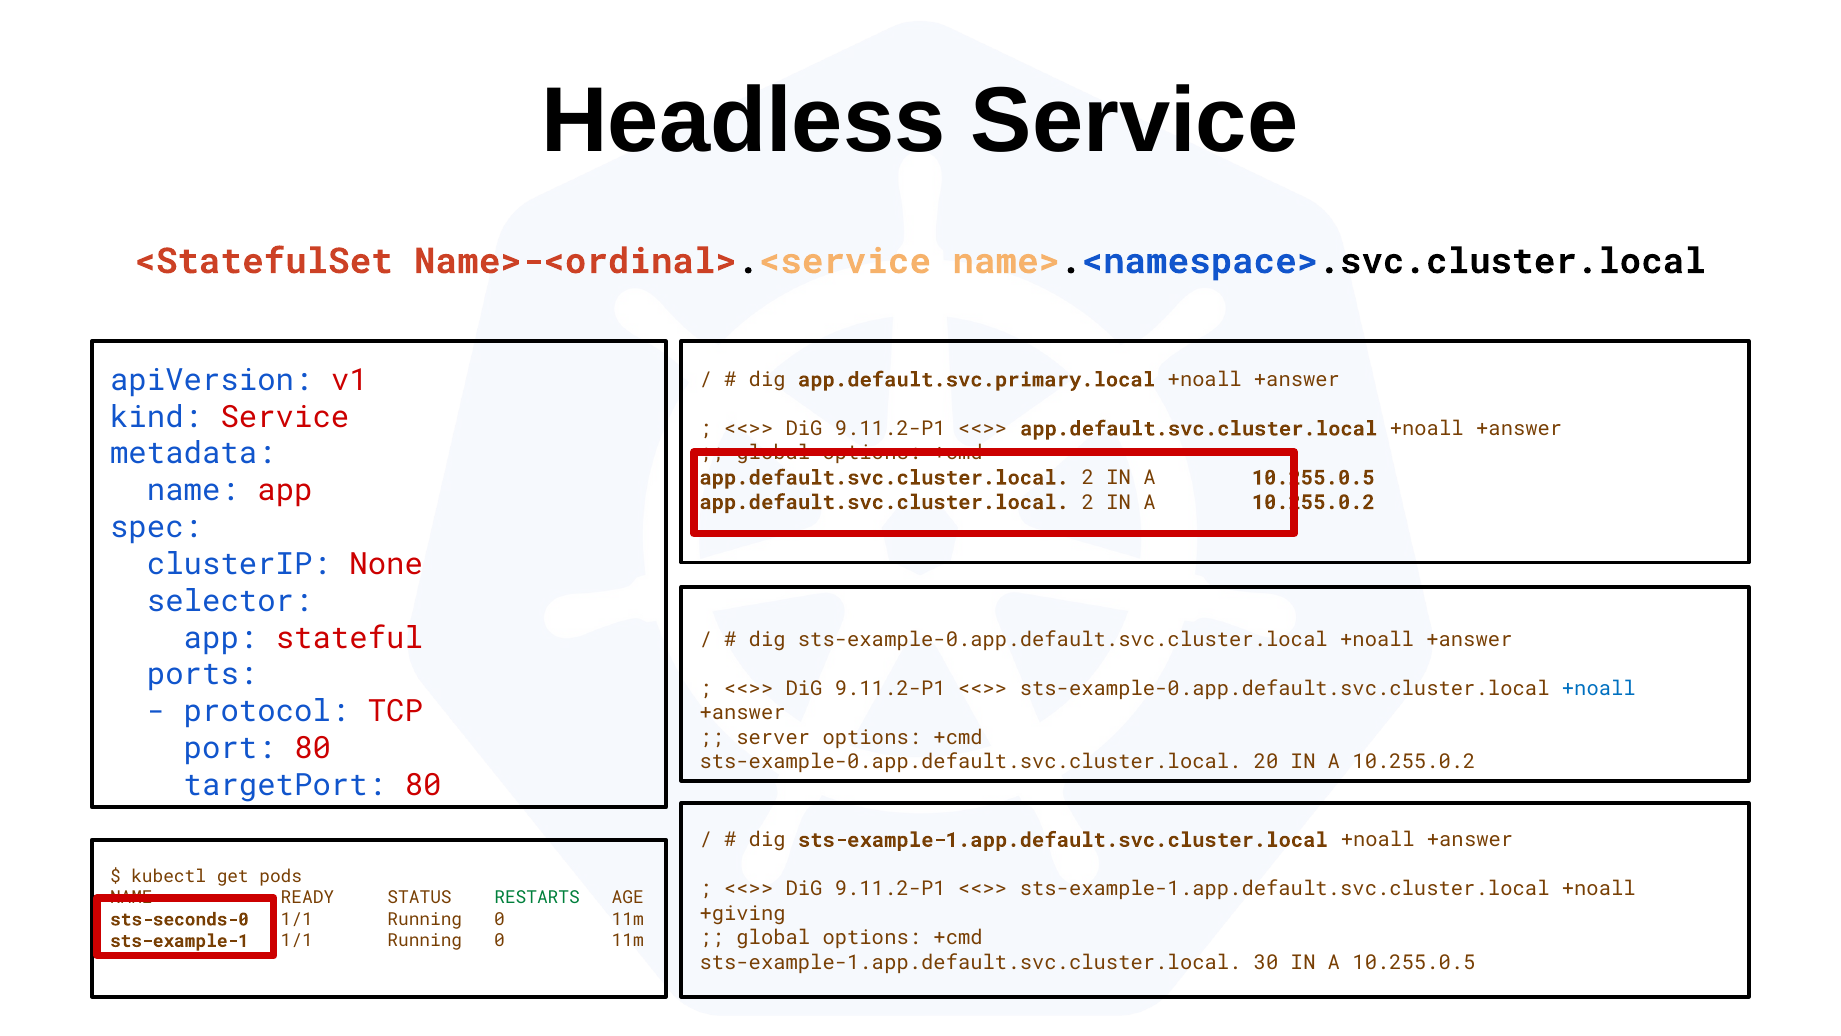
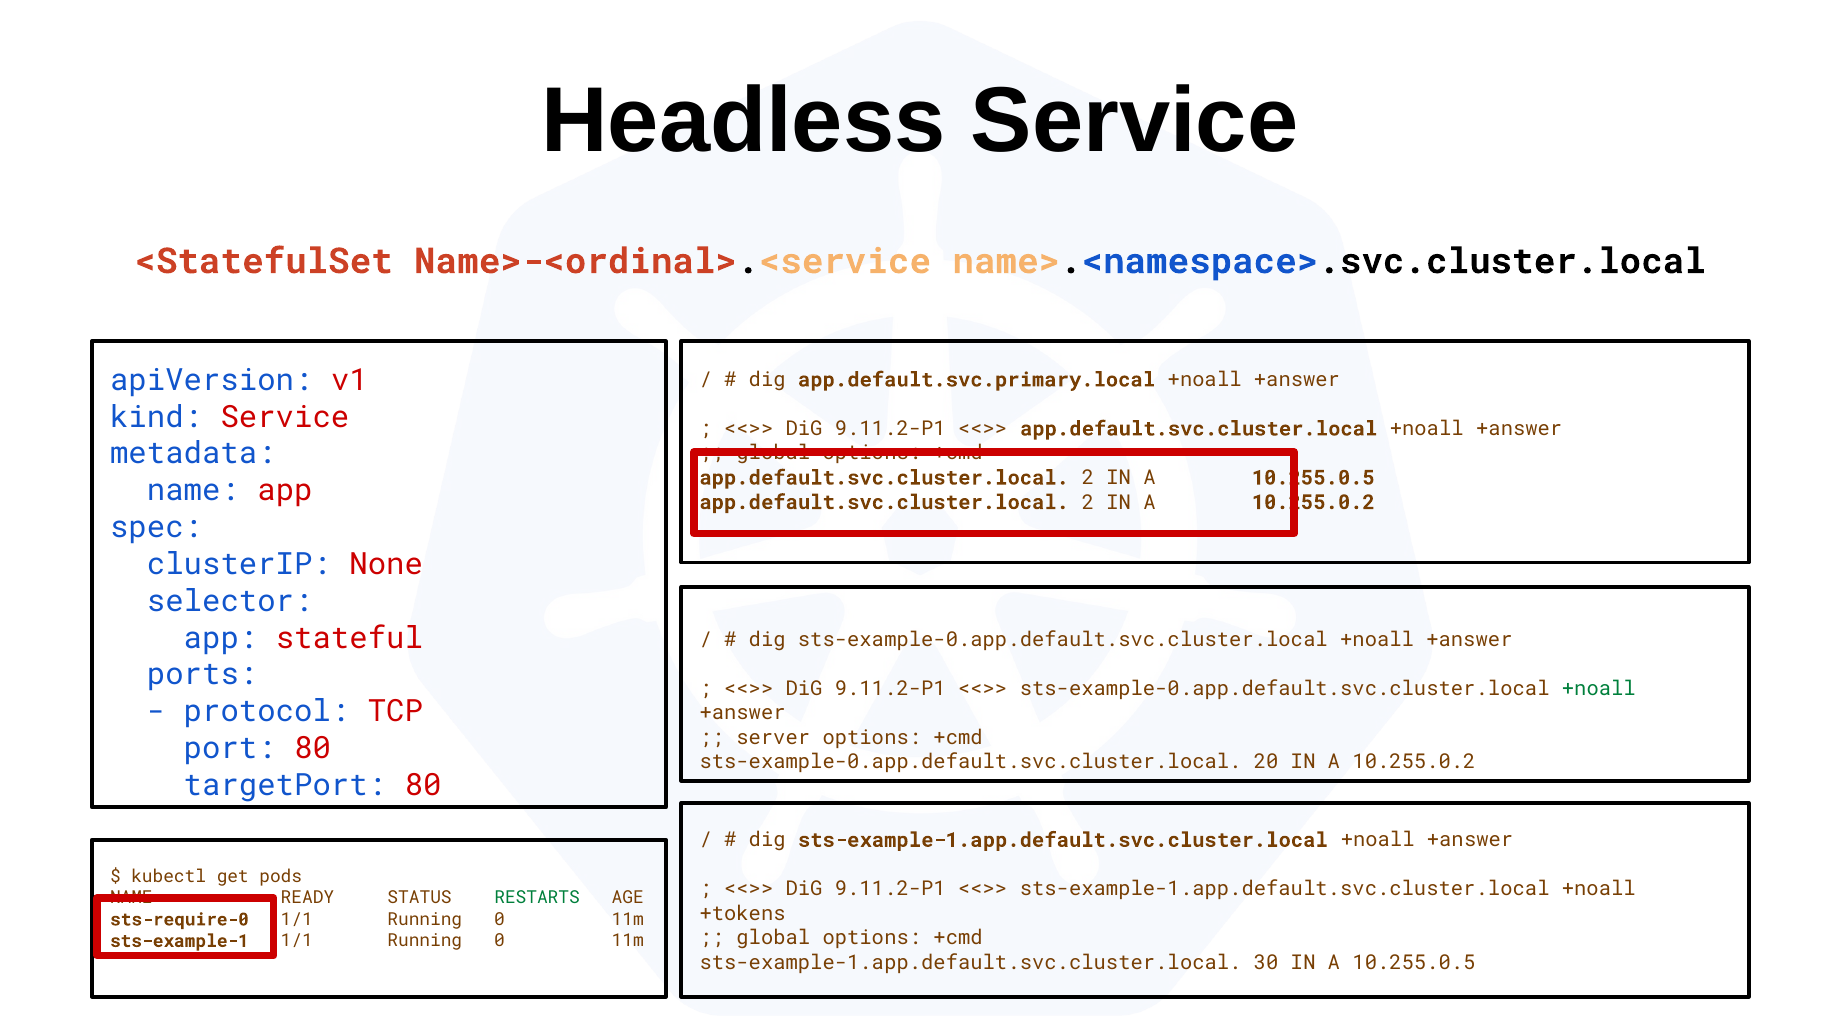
+noall colour: blue -> green (1599, 688)
+giving: +giving -> +tokens (743, 913)
sts-seconds-0: sts-seconds-0 -> sts-require-0 (179, 919)
